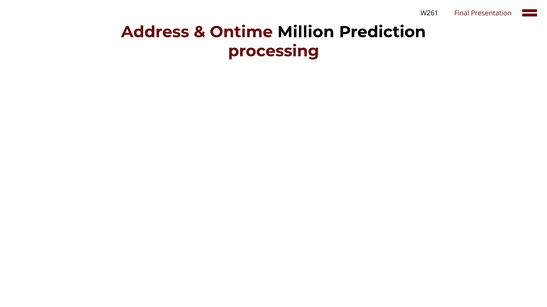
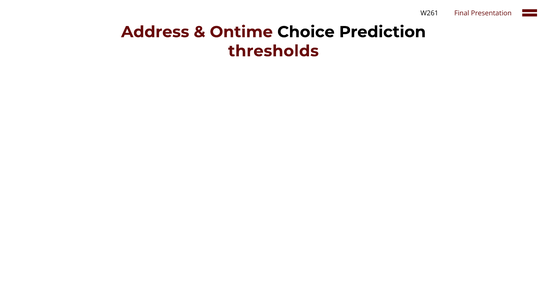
Million: Million -> Choice (306, 32)
processing: processing -> thresholds (273, 51)
